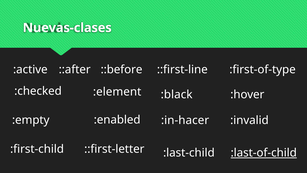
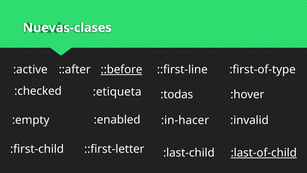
::before underline: none -> present (122, 70)
:element: :element -> :etiqueta (117, 92)
:black: :black -> :todas (177, 94)
